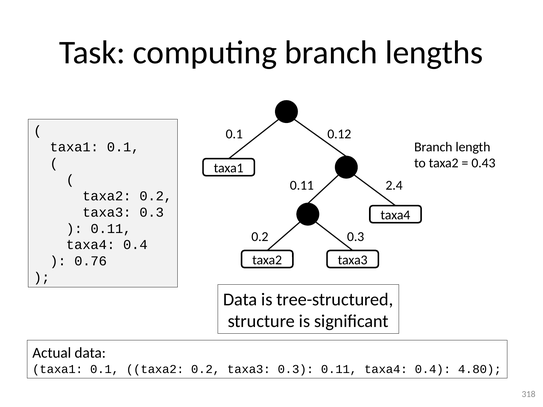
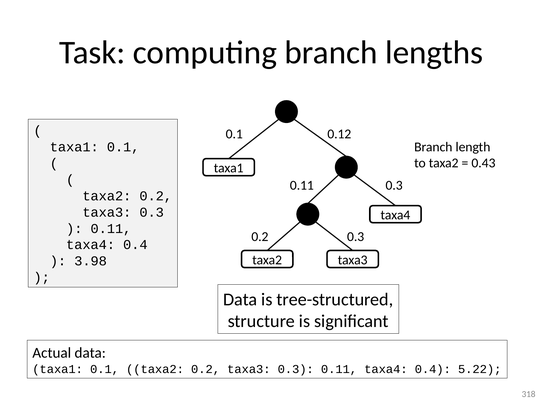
2.4: 2.4 -> 0.3 (394, 185)
0.76: 0.76 -> 3.98 (91, 261)
4.80: 4.80 -> 5.22 (480, 369)
